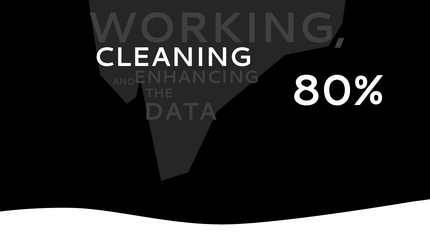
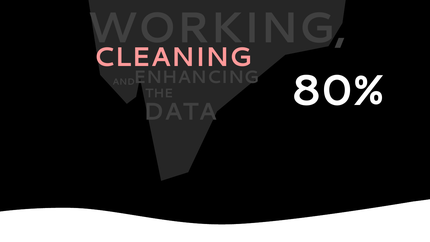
CLEANING colour: white -> pink (173, 57)
